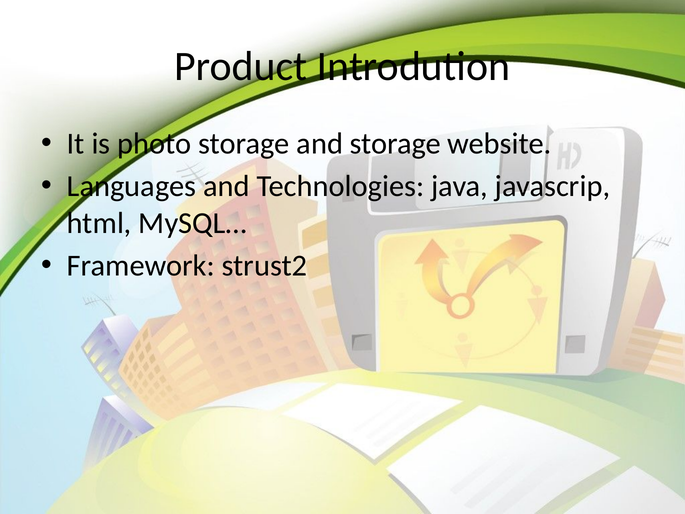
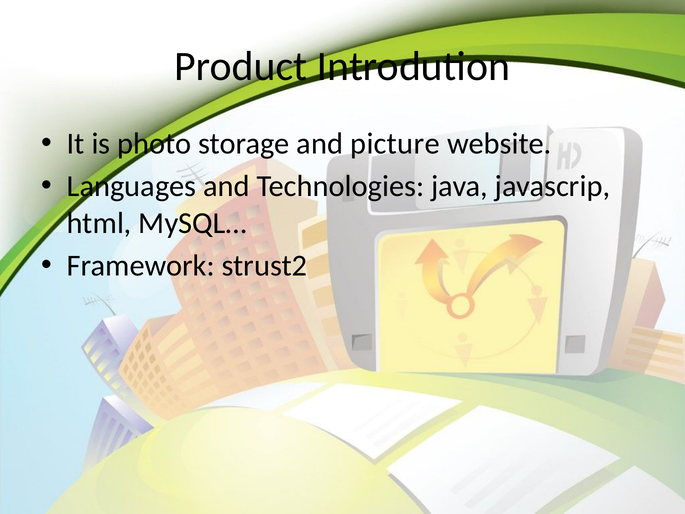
and storage: storage -> picture (395, 144)
